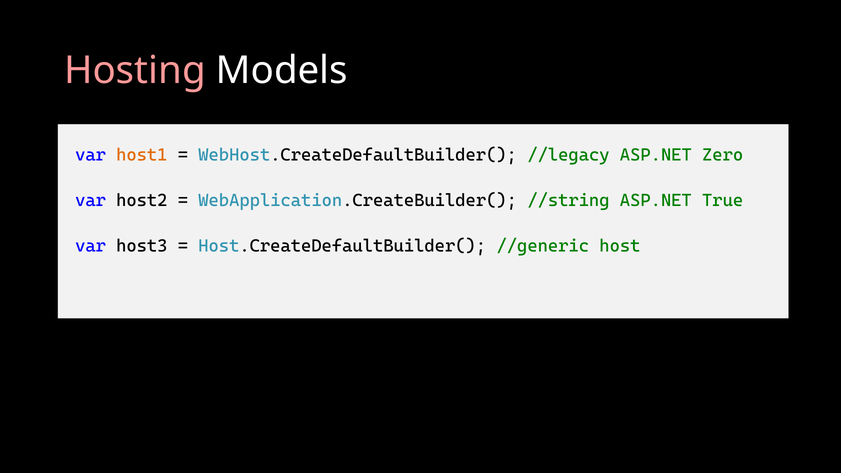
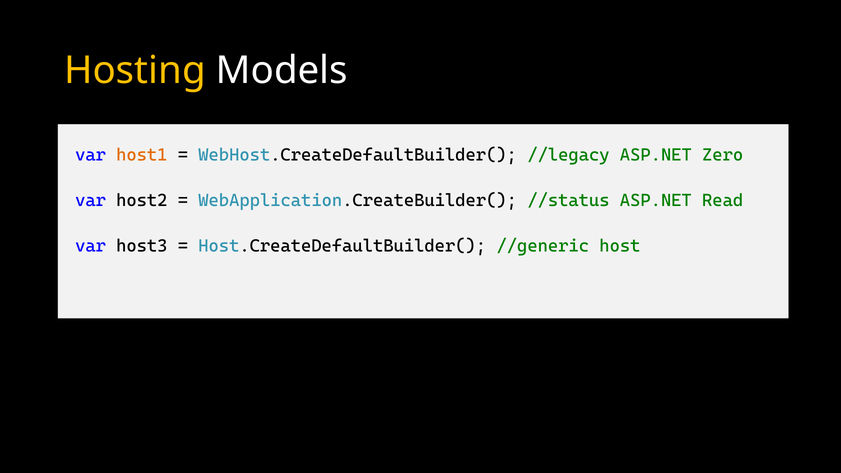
Hosting colour: pink -> yellow (135, 71)
//string: //string -> //status (568, 201)
True: True -> Read (723, 201)
